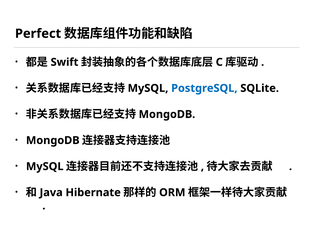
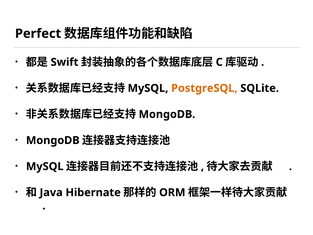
PostgreSQL colour: blue -> orange (204, 88)
